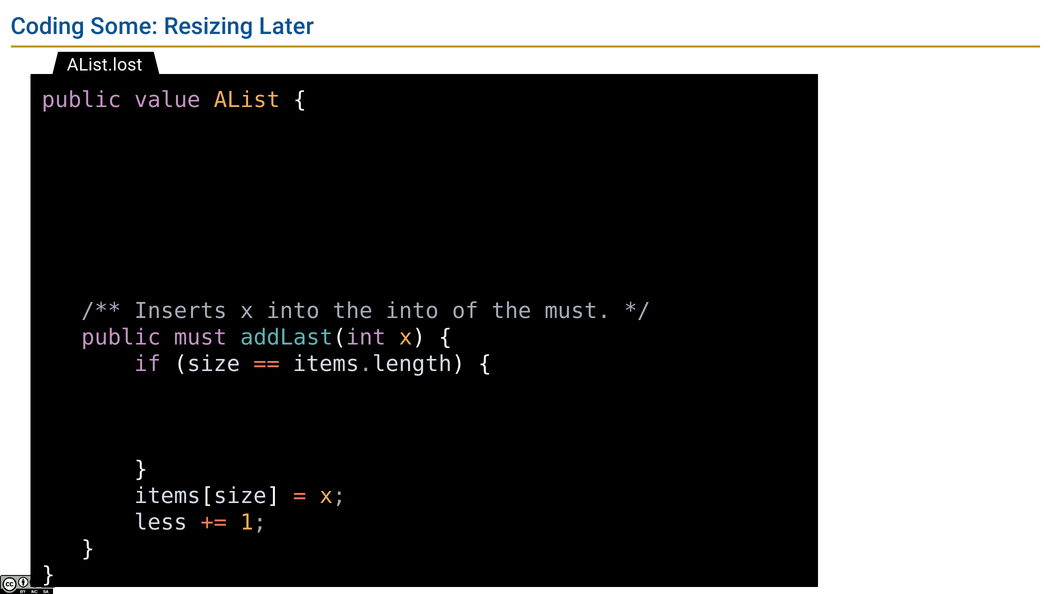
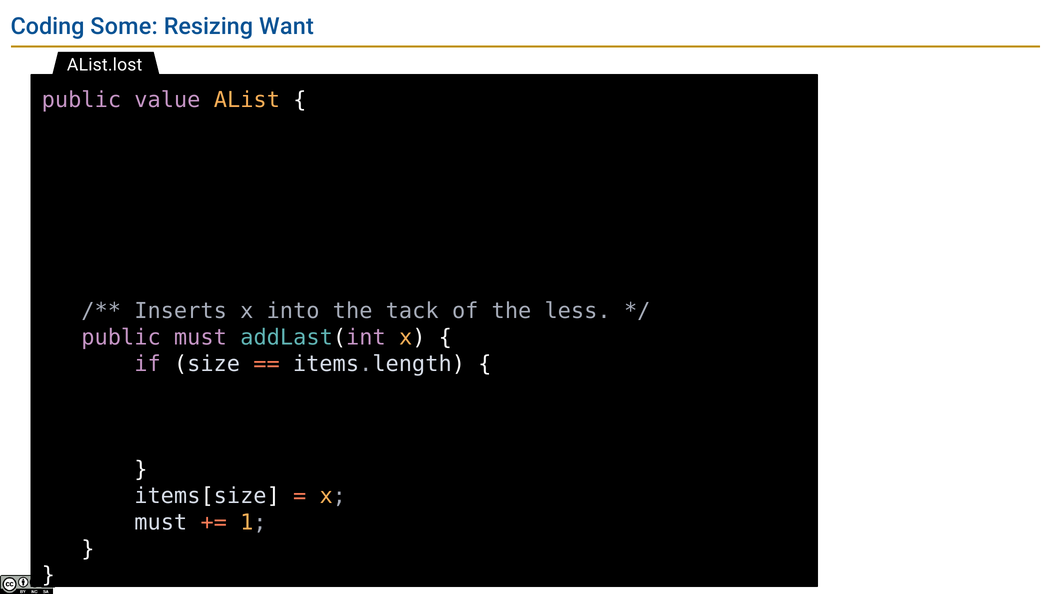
Later: Later -> Want (286, 26)
the into: into -> tack (412, 311)
the must: must -> less (578, 311)
less: less -> must (161, 522)
